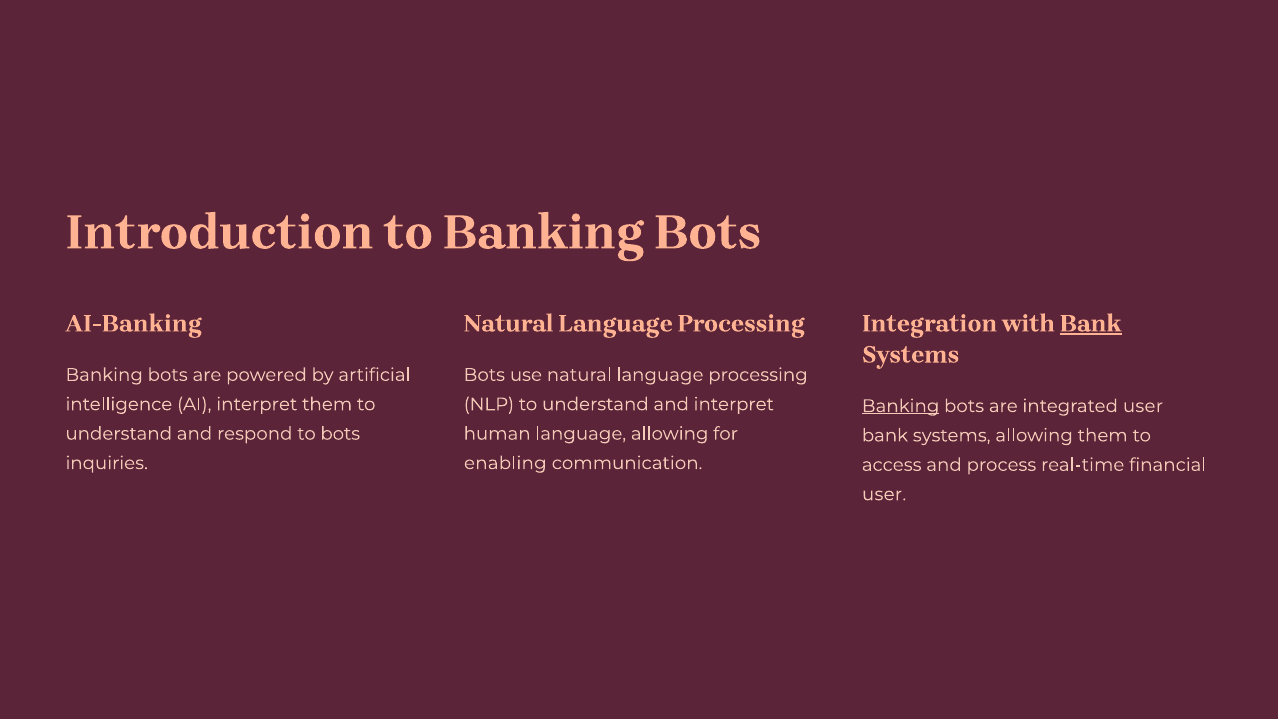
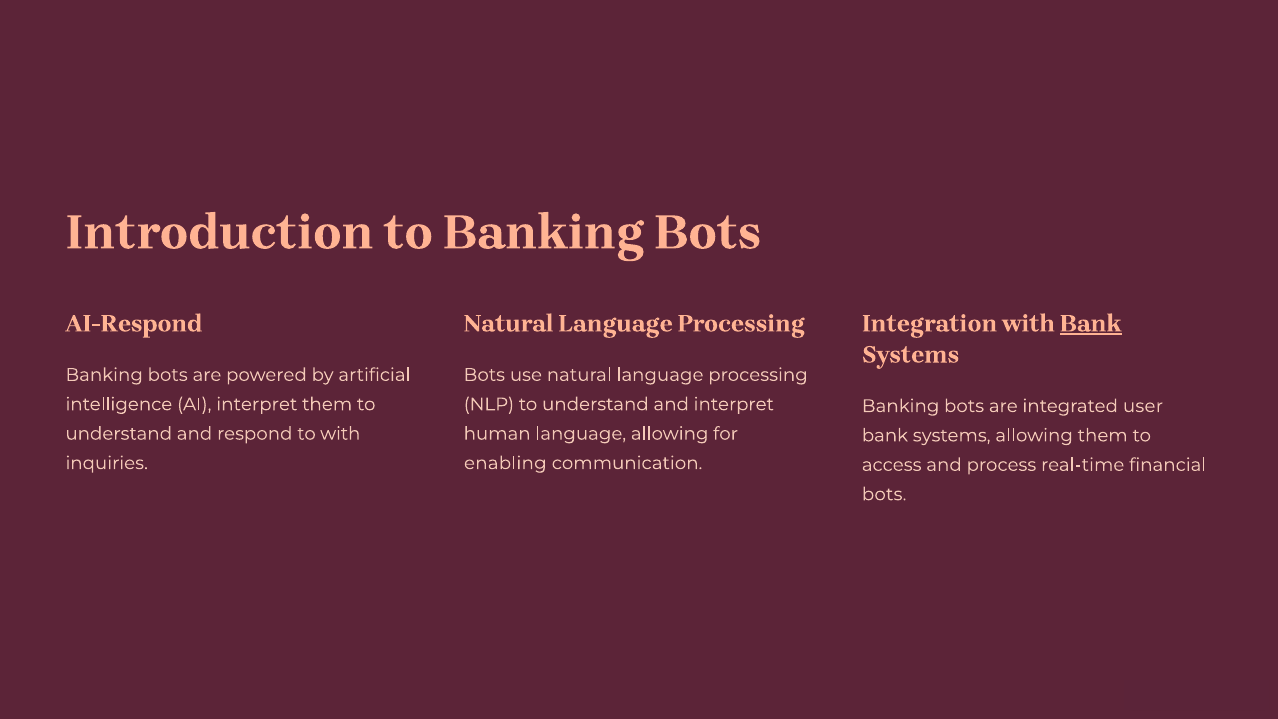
AI-Banking: AI-Banking -> AI-Respond (134, 323)
Banking underline: present -> none (901, 406)
to bots: bots -> with (340, 434)
user: user -> bots (884, 494)
